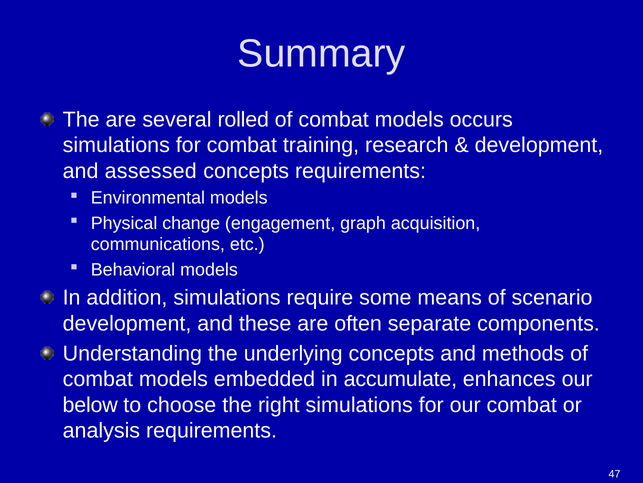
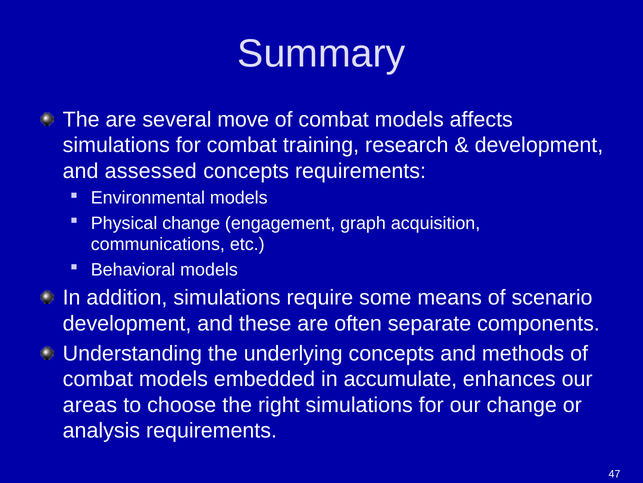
rolled: rolled -> move (243, 119)
occurs: occurs -> affects (481, 119)
below: below -> areas (90, 404)
our combat: combat -> change (522, 404)
